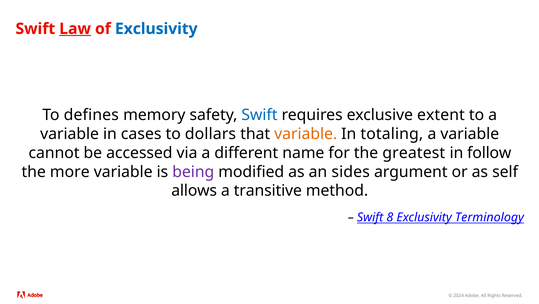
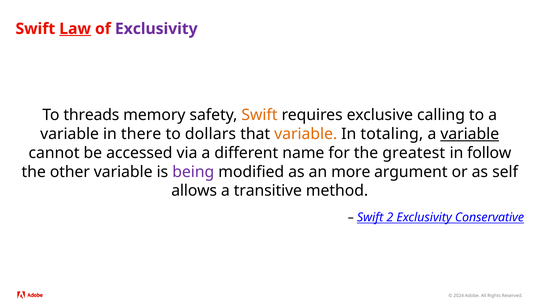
Exclusivity colour: blue -> purple (156, 29)
defines: defines -> threads (91, 115)
Swift colour: blue -> orange (259, 115)
extent: extent -> calling (441, 115)
cases: cases -> there (141, 134)
variable underline: none -> present (470, 134)
more: more -> other (70, 172)
sides: sides -> more (351, 172)
8: 8 -> 2 (390, 217)
Terminology: Terminology -> Conservative (490, 217)
